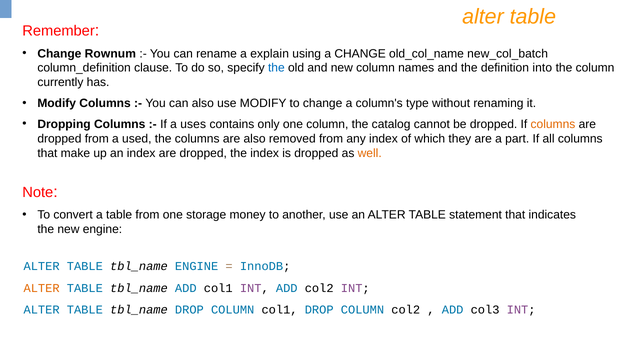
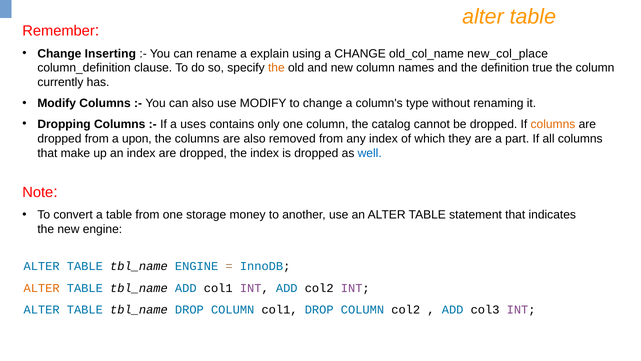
Rownum: Rownum -> Inserting (110, 54)
new_col_batch: new_col_batch -> new_col_place (508, 54)
the colour: blue -> orange (276, 68)
into: into -> true (542, 68)
used: used -> upon (137, 138)
well colour: orange -> blue (370, 153)
